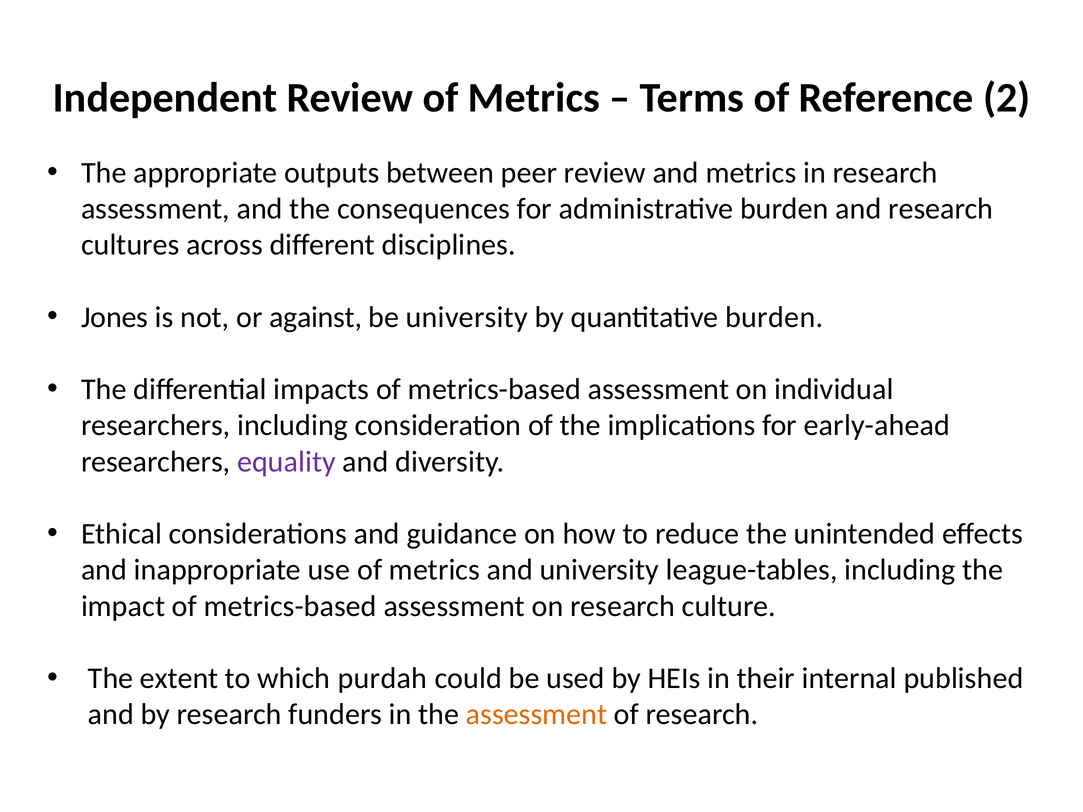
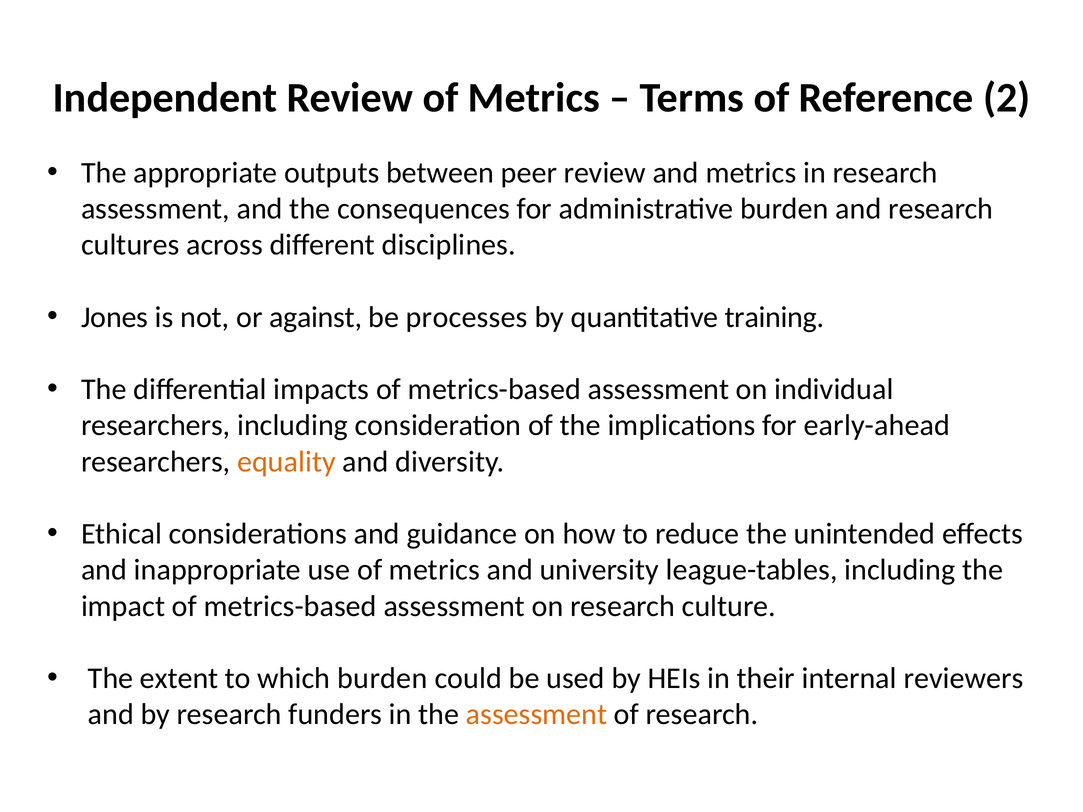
be university: university -> processes (467, 317)
quantitative burden: burden -> training (775, 317)
equality colour: purple -> orange (286, 462)
which purdah: purdah -> burden (382, 678)
published: published -> reviewers (963, 678)
